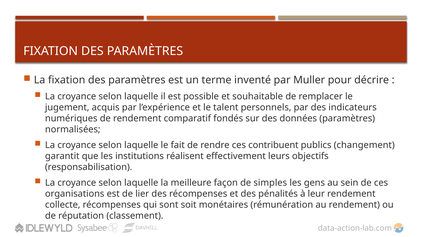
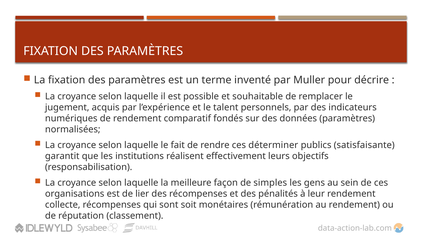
contribuent: contribuent -> déterminer (273, 145)
changement: changement -> satisfaisante (364, 145)
